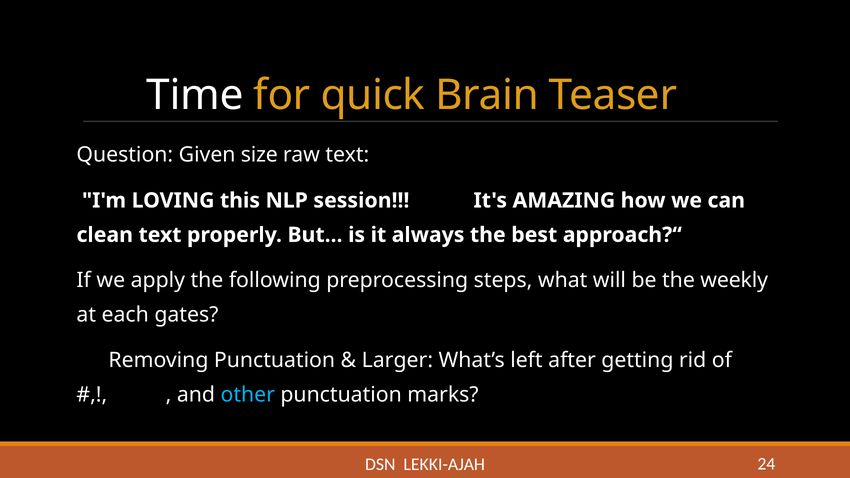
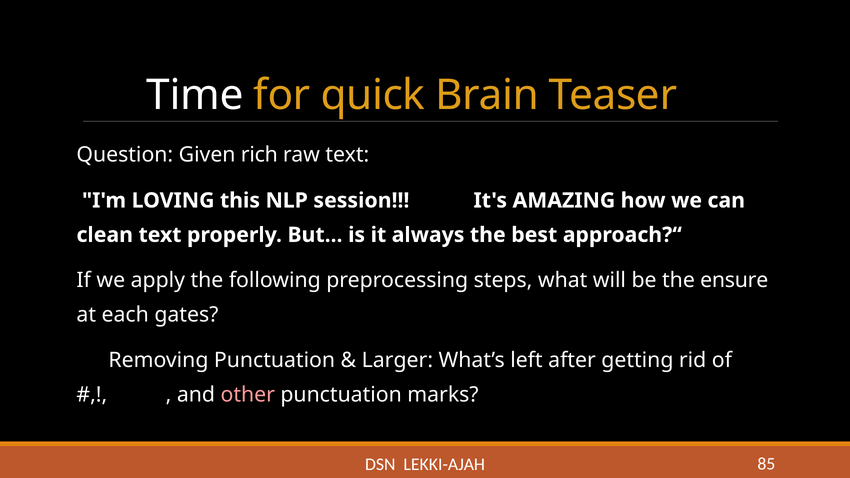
size: size -> rich (259, 155)
weekly: weekly -> ensure (734, 280)
other colour: light blue -> pink (248, 395)
24: 24 -> 85 (766, 464)
